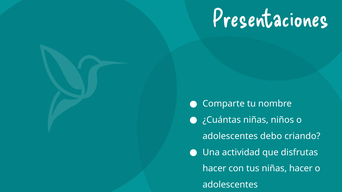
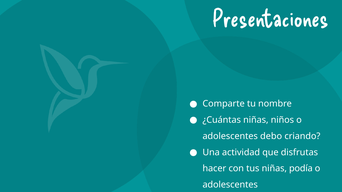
niñas hacer: hacer -> podía (301, 169)
